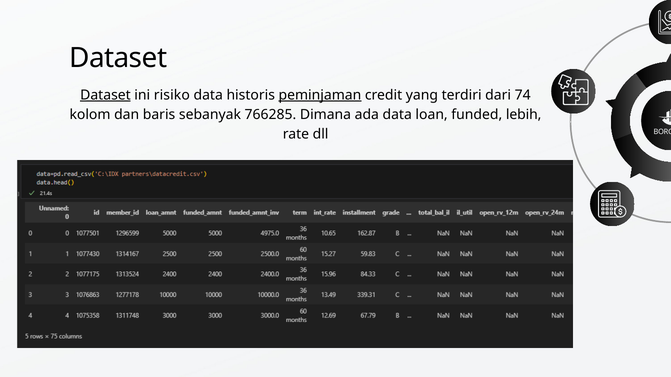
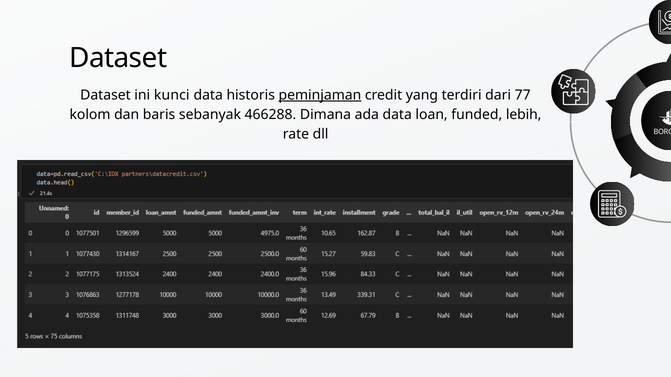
Dataset underline: present -> none (105, 95)
risiko: risiko -> kunci (172, 95)
74: 74 -> 77 (523, 95)
766285: 766285 -> 466288 (270, 115)
